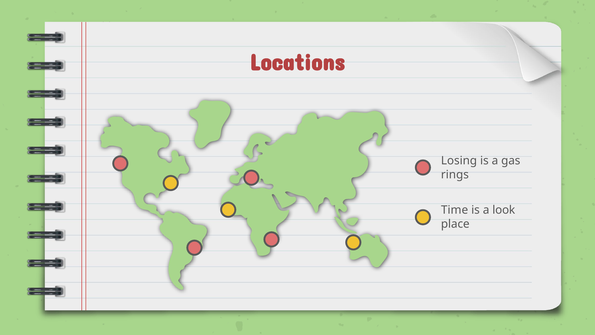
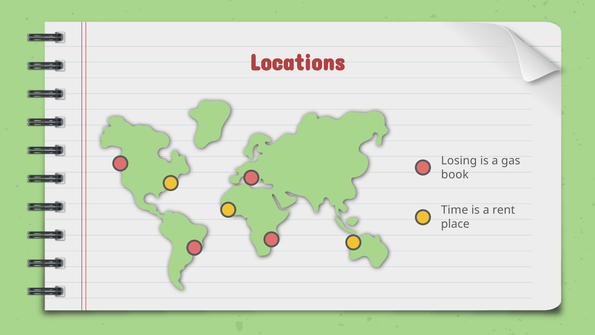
rings: rings -> book (455, 174)
look: look -> rent (504, 210)
